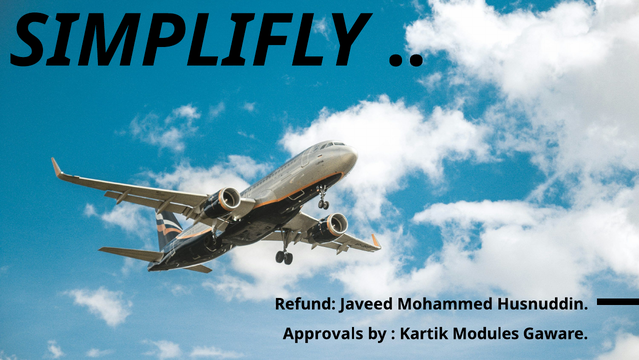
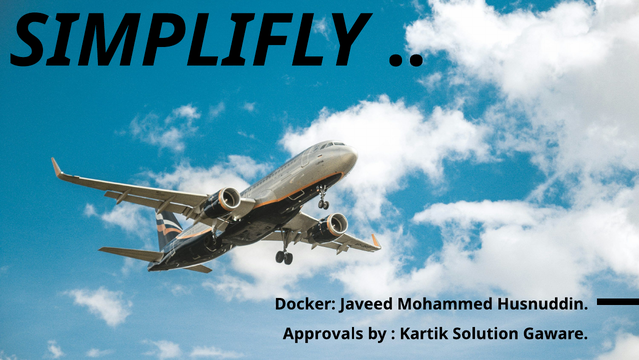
Refund: Refund -> Docker (305, 304)
Modules: Modules -> Solution (486, 333)
